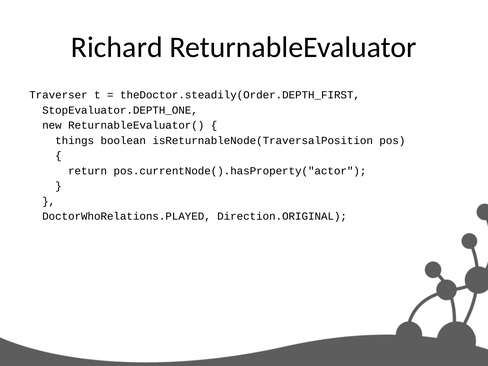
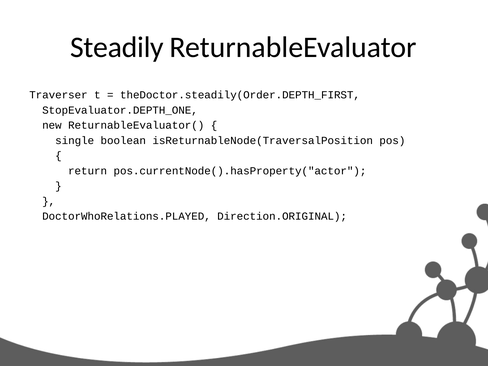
Richard: Richard -> Steadily (117, 47)
things: things -> single (75, 141)
